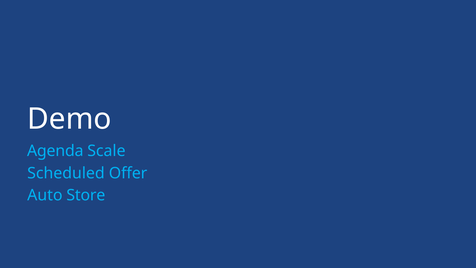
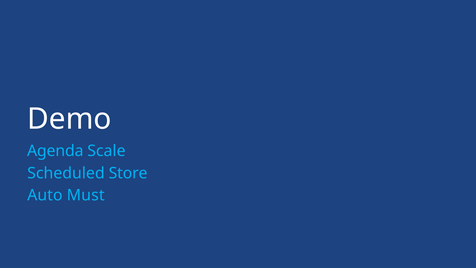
Offer: Offer -> Store (128, 173)
Store: Store -> Must (86, 195)
